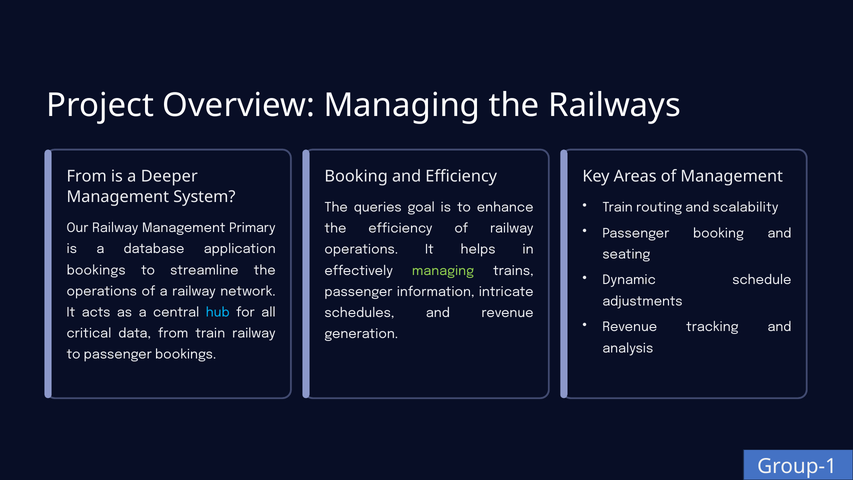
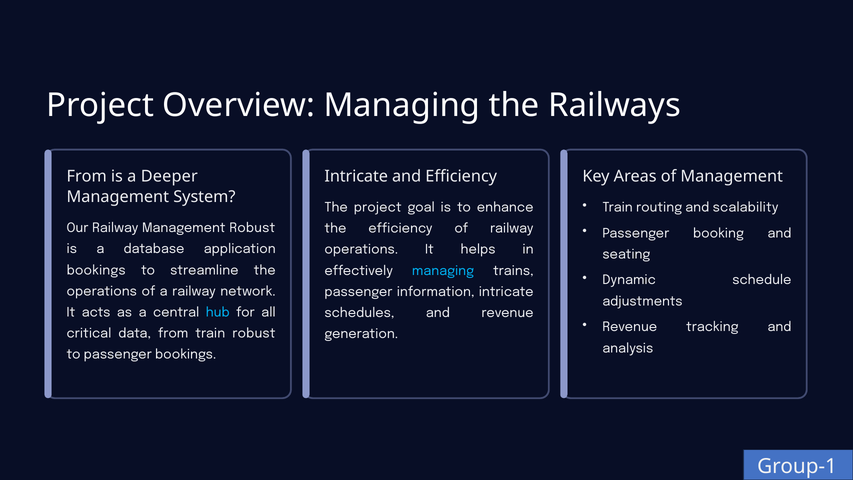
Booking: Booking -> Intricate (356, 176)
The queries: queries -> project (378, 207)
Management Primary: Primary -> Robust (252, 228)
managing colour: light green -> light blue (443, 271)
train railway: railway -> robust (254, 333)
